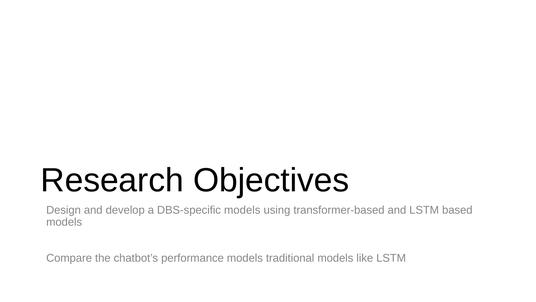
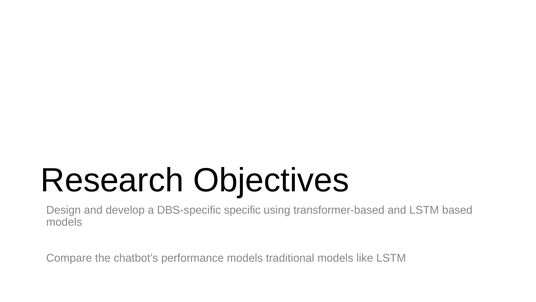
DBS-specific models: models -> specific (242, 210)
